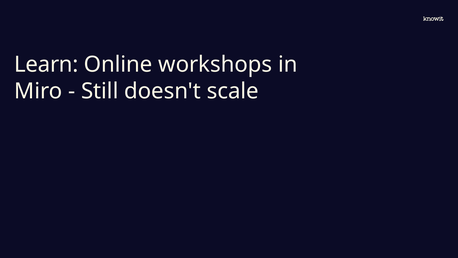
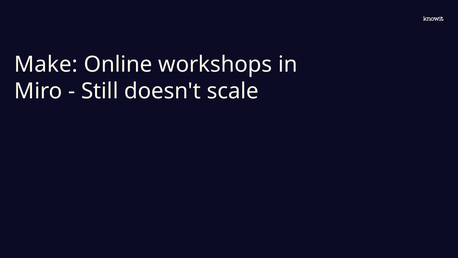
Learn: Learn -> Make (46, 64)
